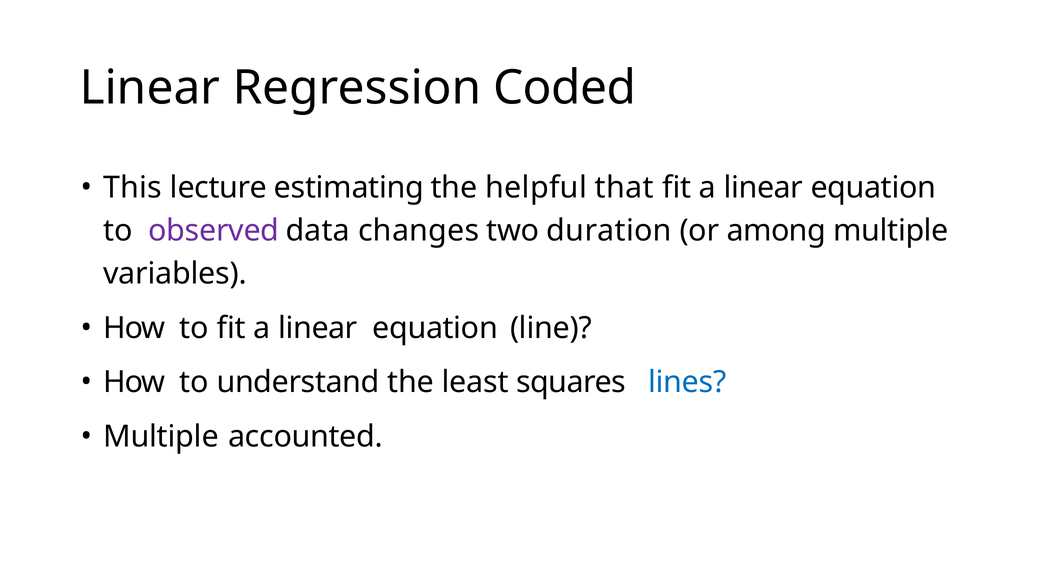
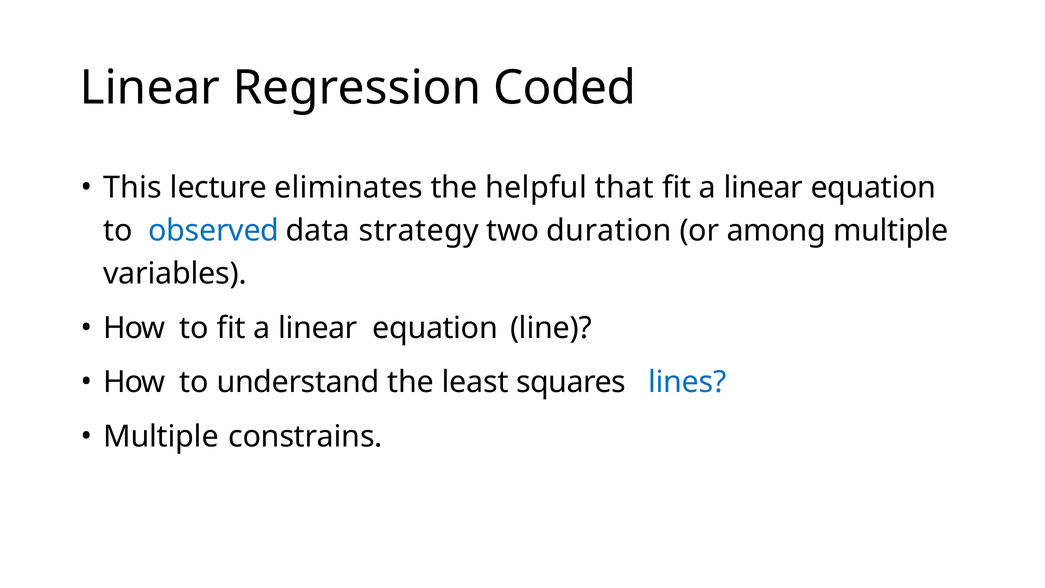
estimating: estimating -> eliminates (349, 187)
observed colour: purple -> blue (214, 231)
changes: changes -> strategy (419, 231)
accounted: accounted -> constrains (305, 436)
